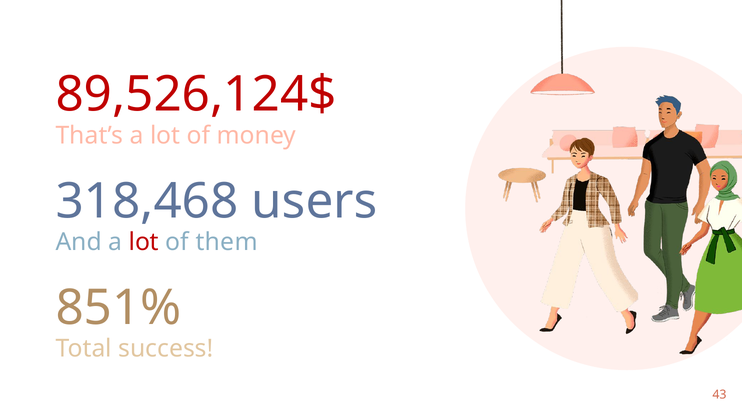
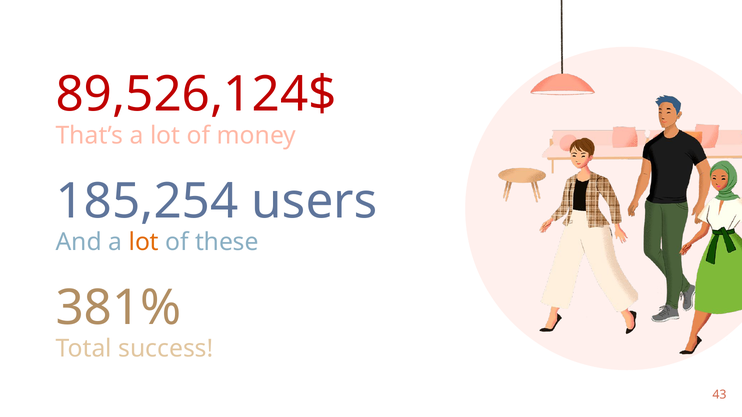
318,468: 318,468 -> 185,254 (147, 201)
lot colour: red -> orange (144, 242)
them: them -> these (227, 242)
851%: 851% -> 381% (119, 308)
